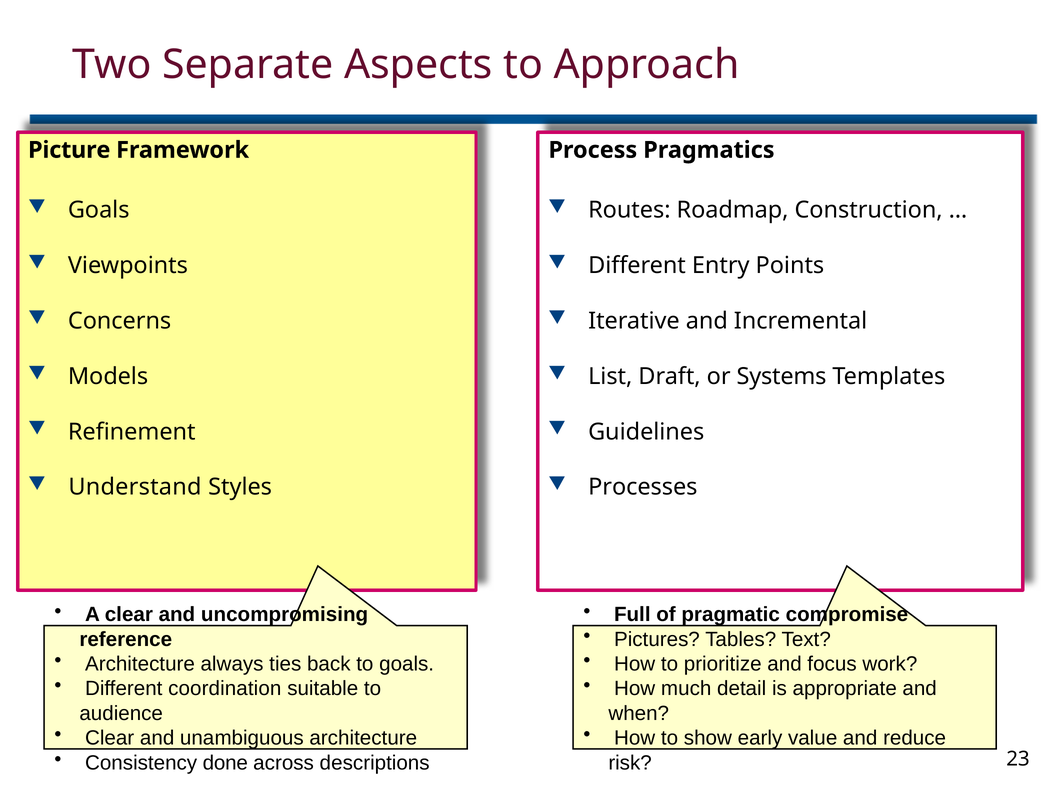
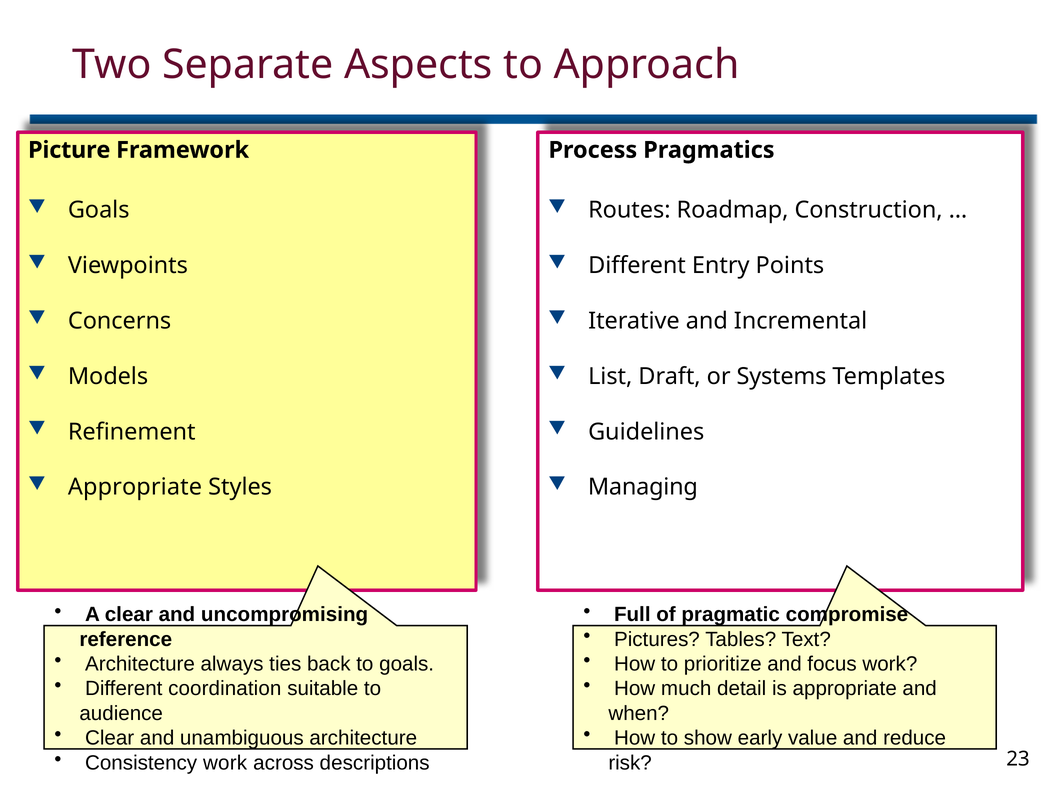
Understand: Understand -> Appropriate (135, 487)
Processes: Processes -> Managing (643, 487)
Consistency done: done -> work (225, 763)
